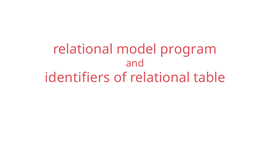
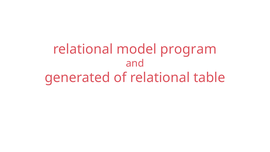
identifiers: identifiers -> generated (77, 78)
